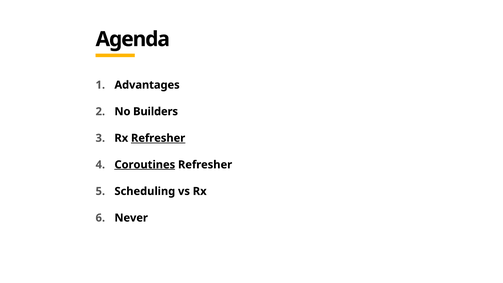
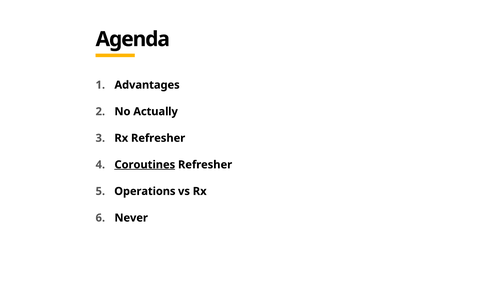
Builders: Builders -> Actually (156, 112)
Refresher underline: present -> none (158, 138)
Scheduling: Scheduling -> Operations (145, 191)
